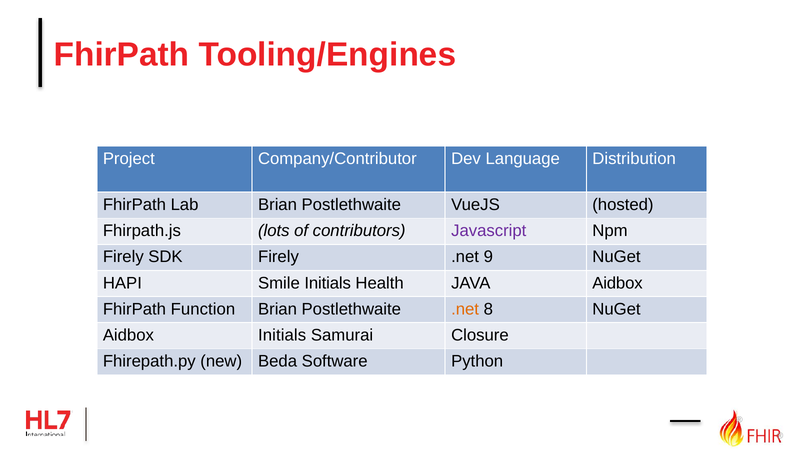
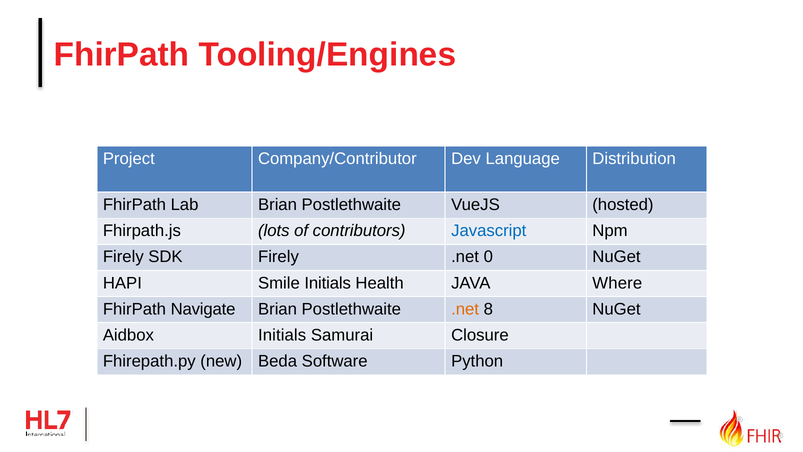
Javascript colour: purple -> blue (489, 231)
9: 9 -> 0 (488, 257)
JAVA Aidbox: Aidbox -> Where (617, 283)
Function: Function -> Navigate (203, 309)
